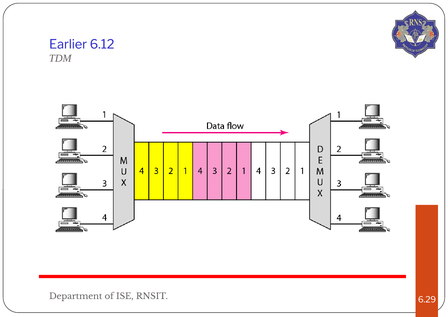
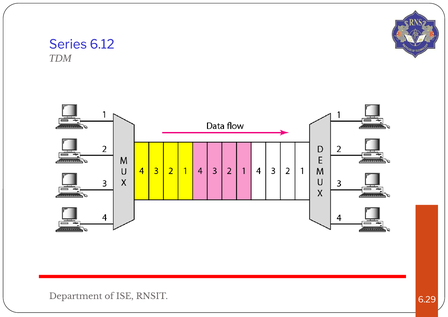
Earlier: Earlier -> Series (68, 44)
